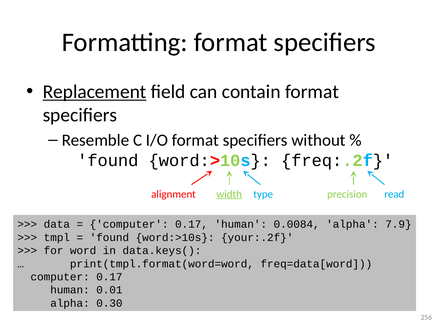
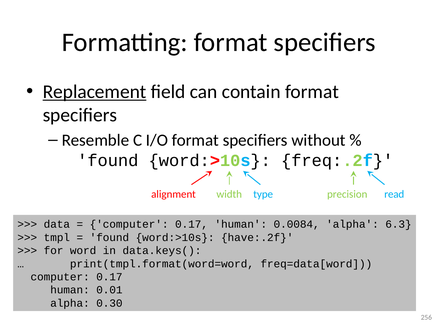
width underline: present -> none (229, 194)
7.9: 7.9 -> 6.3 (398, 225)
your:.2f: your:.2f -> have:.2f (257, 238)
